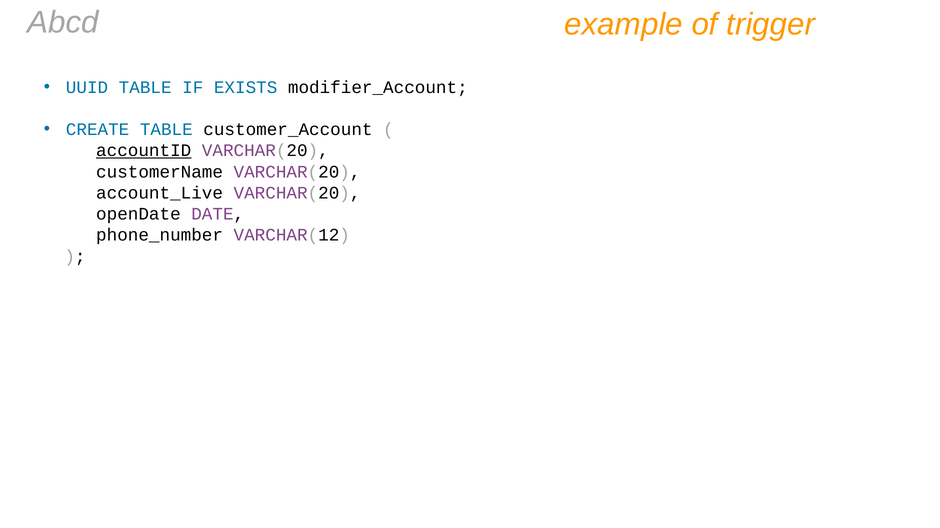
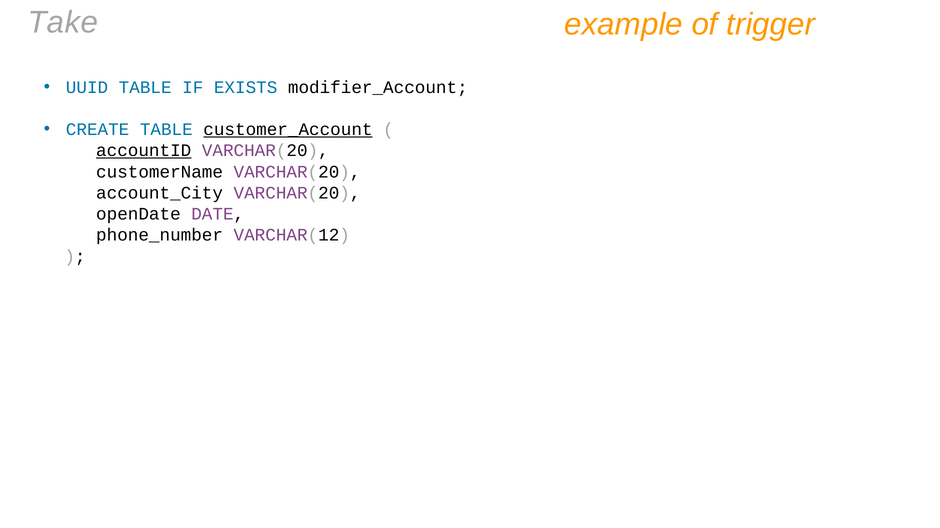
Abcd: Abcd -> Take (63, 22)
customer_Account underline: none -> present (288, 130)
account_Live: account_Live -> account_City (160, 193)
